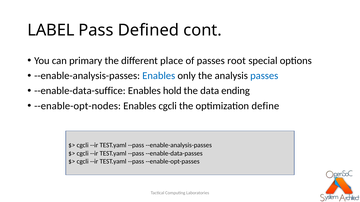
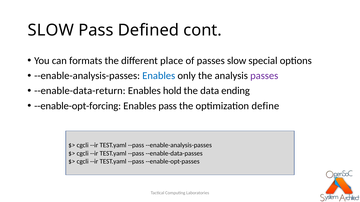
LABEL: LABEL -> SLOW (51, 30)
primary: primary -> formats (86, 61)
passes root: root -> slow (237, 61)
passes colour: blue -> purple (264, 76)
--enable-data-suffice: --enable-data-suffice -> --enable-data-return (80, 91)
--enable-opt-nodes: --enable-opt-nodes -> --enable-opt-forcing (78, 106)
Enables cgcli: cgcli -> pass (168, 106)
